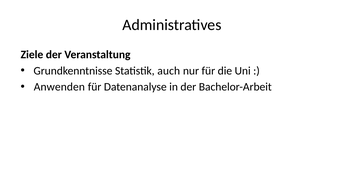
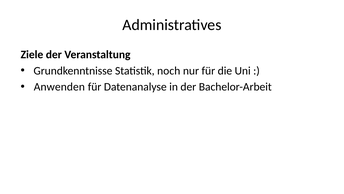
auch: auch -> noch (169, 71)
